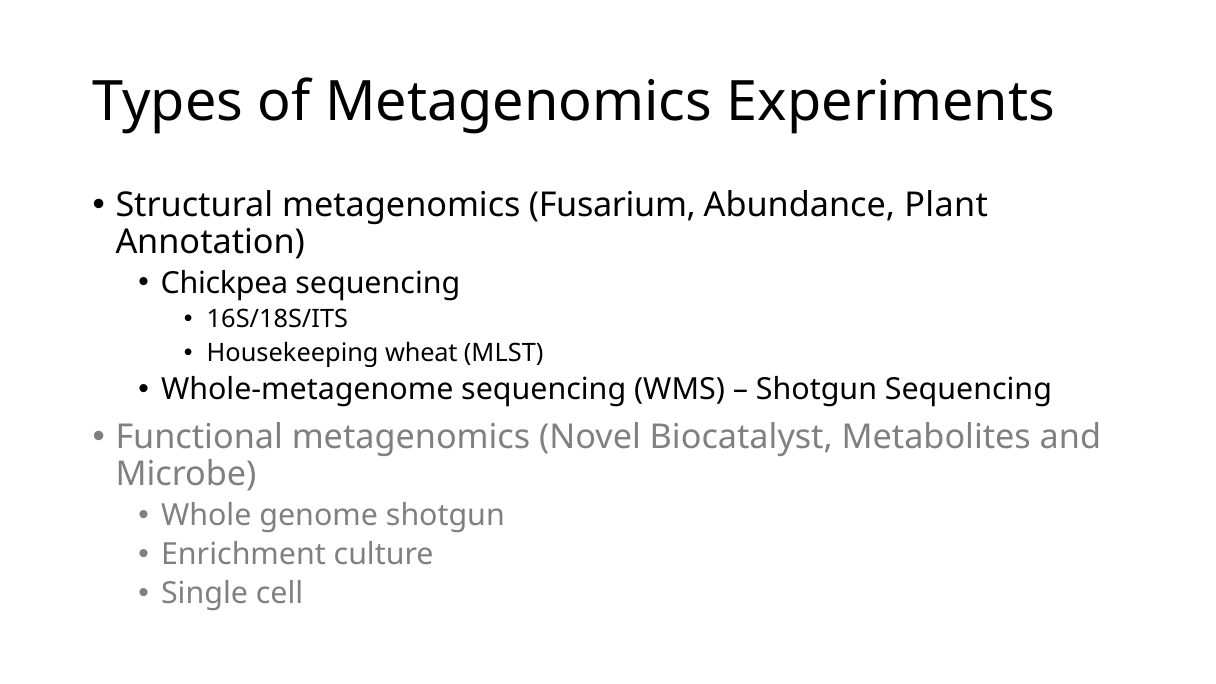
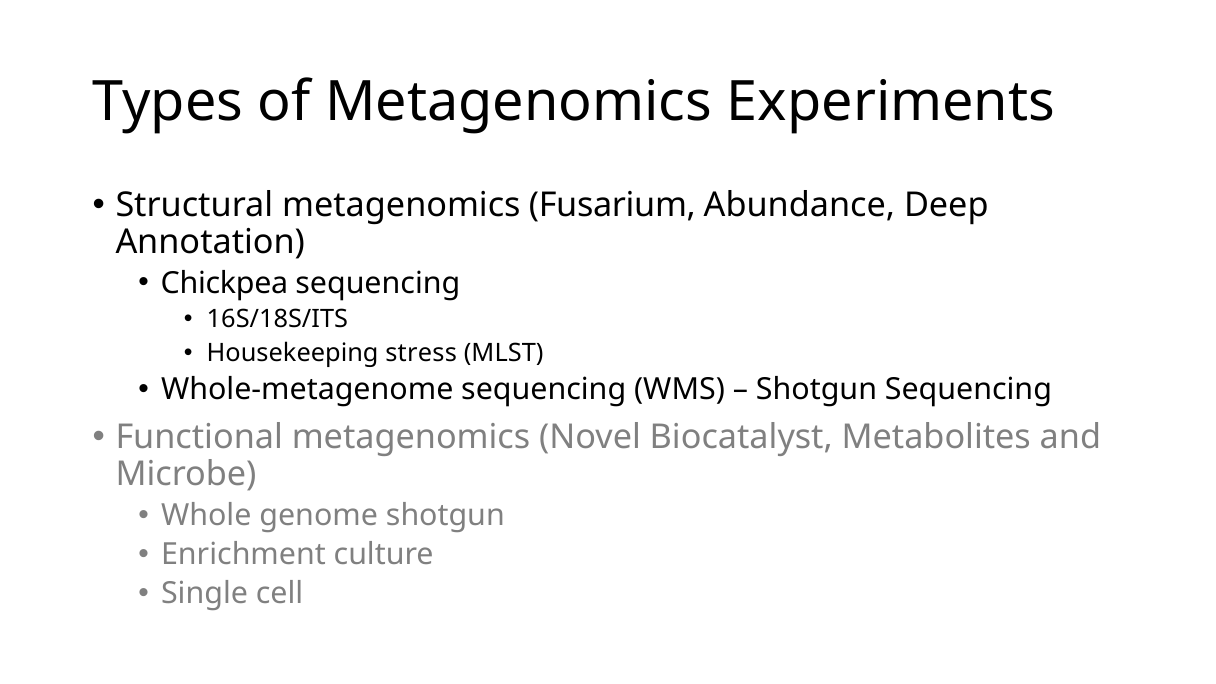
Plant: Plant -> Deep (946, 205)
wheat: wheat -> stress (421, 353)
